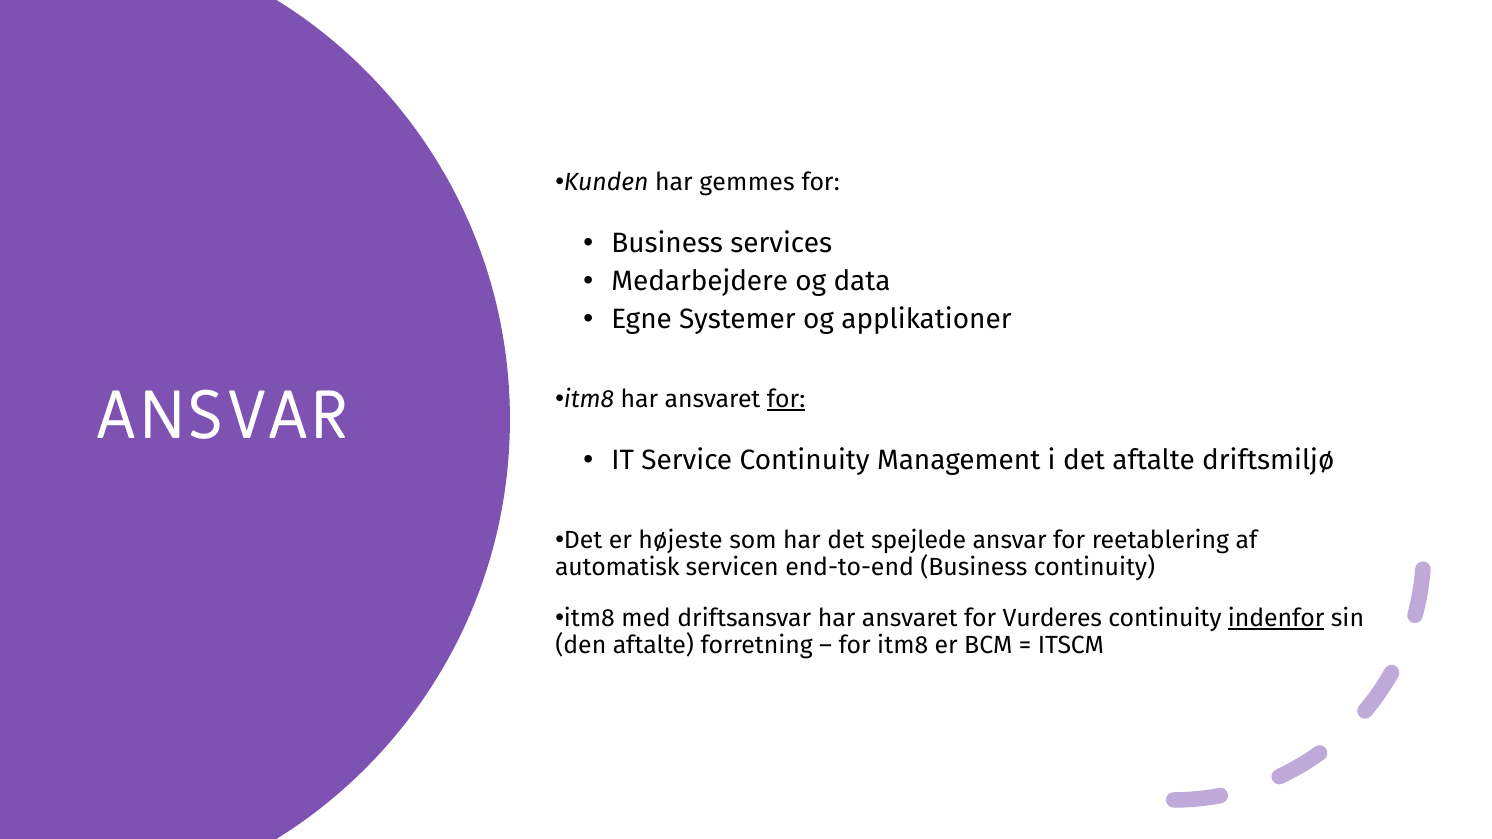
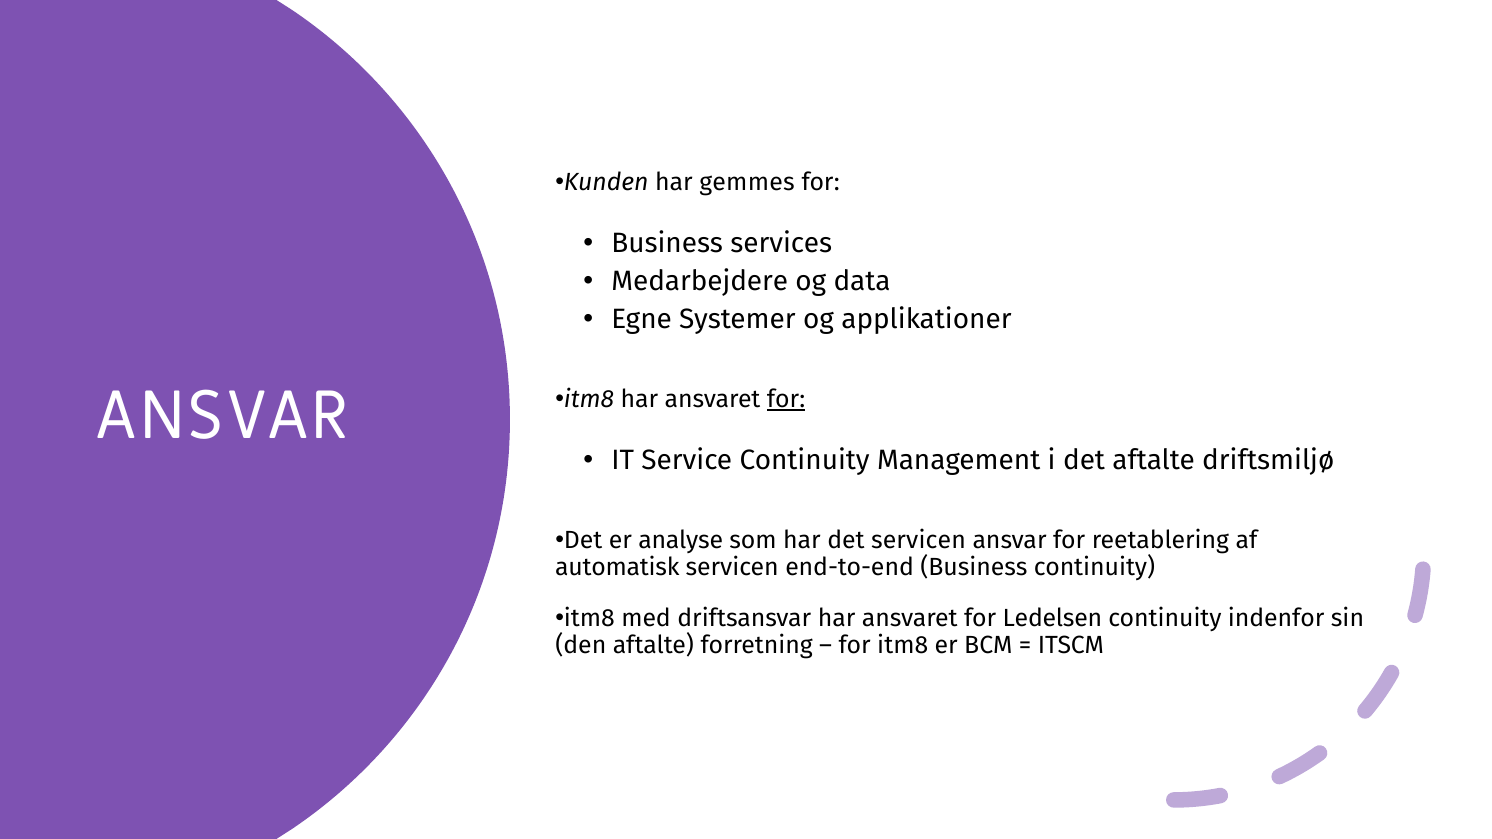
højeste: højeste -> analyse (681, 540)
det spejlede: spejlede -> servicen (918, 540)
Vurderes: Vurderes -> Ledelsen (1052, 619)
indenfor underline: present -> none (1276, 619)
